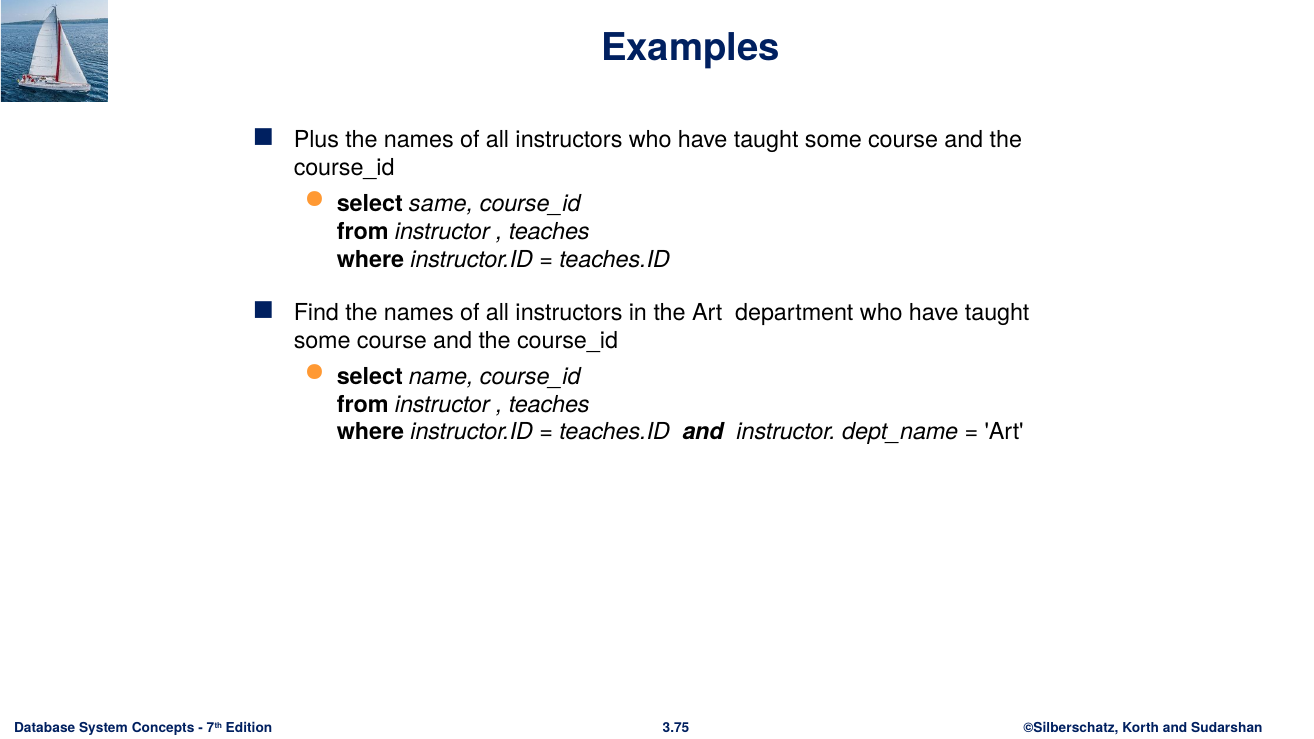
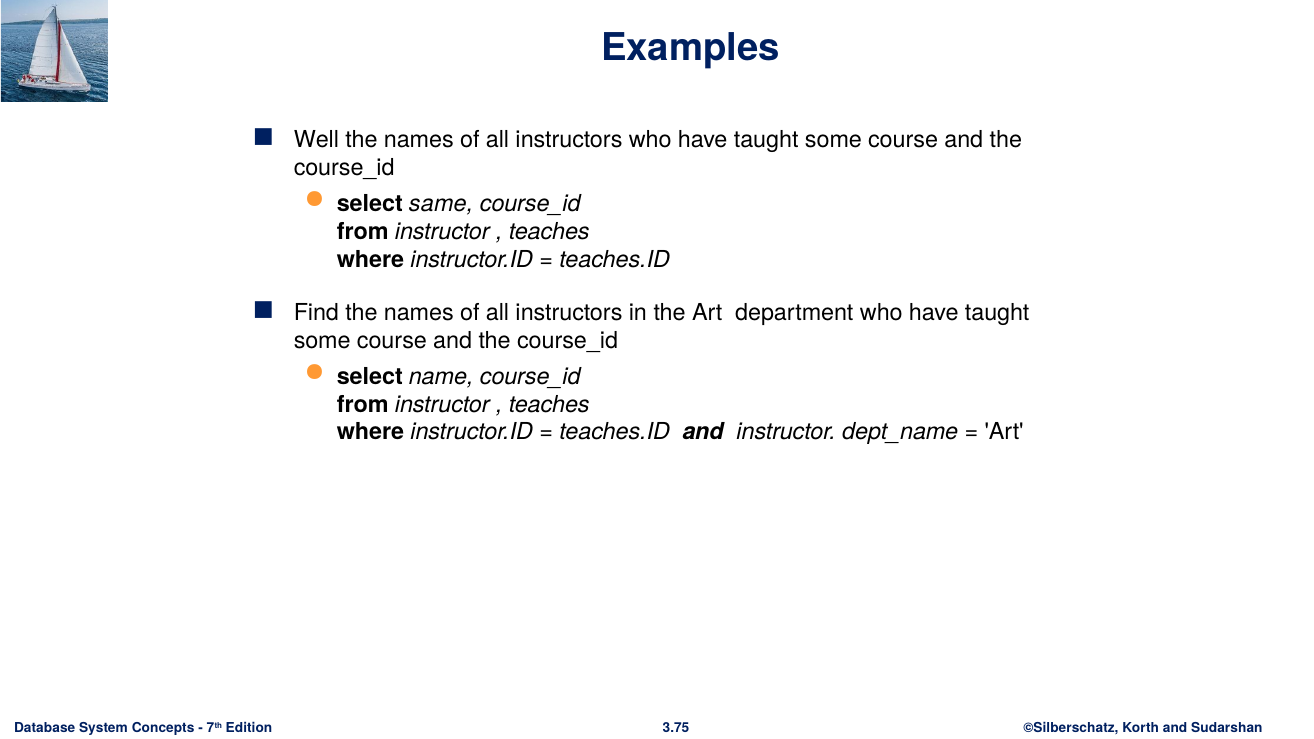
Plus: Plus -> Well (316, 140)
